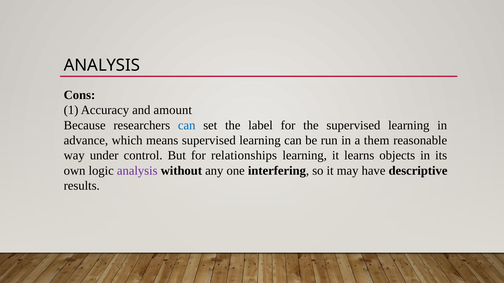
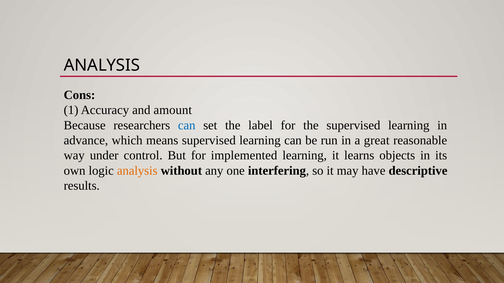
them: them -> great (377, 141)
relationships: relationships -> implemented (244, 156)
analysis colour: purple -> orange (137, 171)
